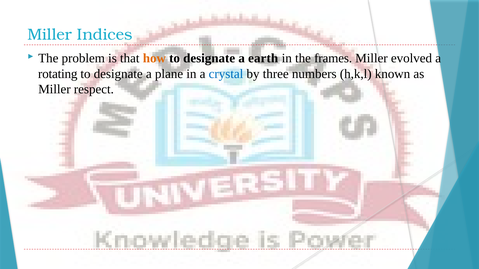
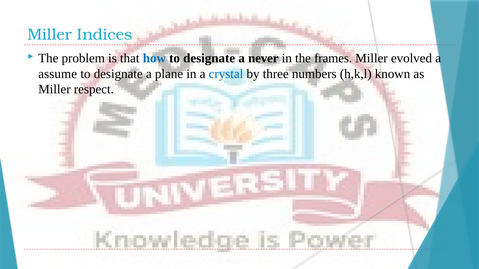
how colour: orange -> blue (154, 58)
earth: earth -> never (263, 58)
rotating: rotating -> assume (58, 74)
